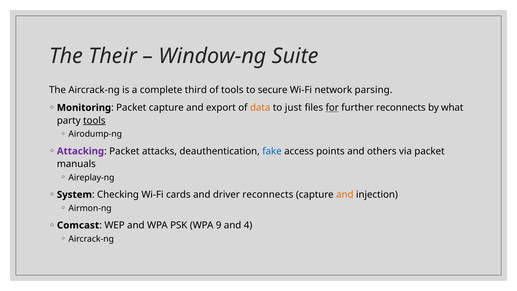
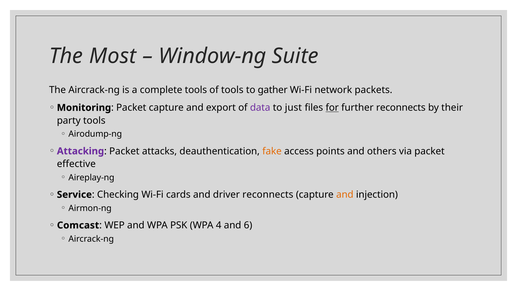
Their: Their -> Most (113, 56)
complete third: third -> tools (196, 90)
secure: secure -> gather (273, 90)
parsing: parsing -> packets (374, 90)
data colour: orange -> purple (260, 108)
what: what -> their (452, 108)
tools underline: present -> none (94, 120)
fake colour: blue -> orange (272, 151)
manuals: manuals -> effective (76, 164)
System: System -> Service (74, 194)
9: 9 -> 4 (219, 225)
4: 4 -> 6 (248, 225)
